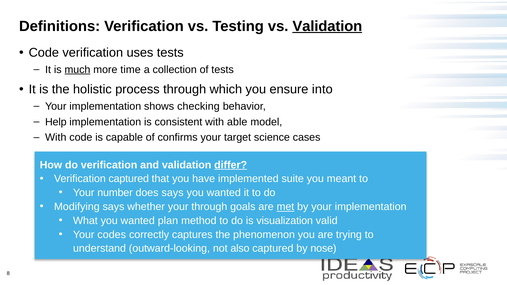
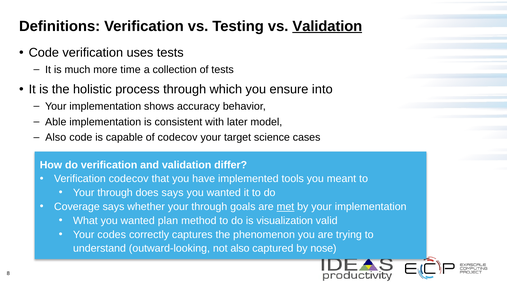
much underline: present -> none (77, 70)
checking: checking -> accuracy (198, 106)
Help: Help -> Able (56, 122)
able: able -> later (237, 122)
With: With -> Also (56, 138)
of confirms: confirms -> codecov (178, 138)
differ underline: present -> none (231, 165)
Verification captured: captured -> codecov (129, 179)
suite: suite -> tools (293, 179)
number: number -> through (115, 193)
Modifying: Modifying -> Coverage (77, 207)
